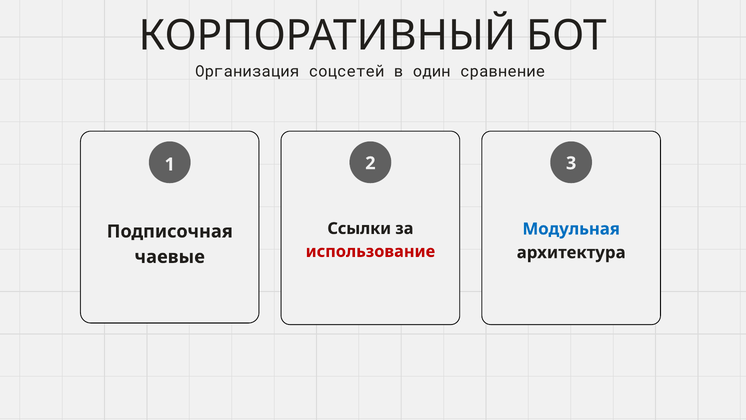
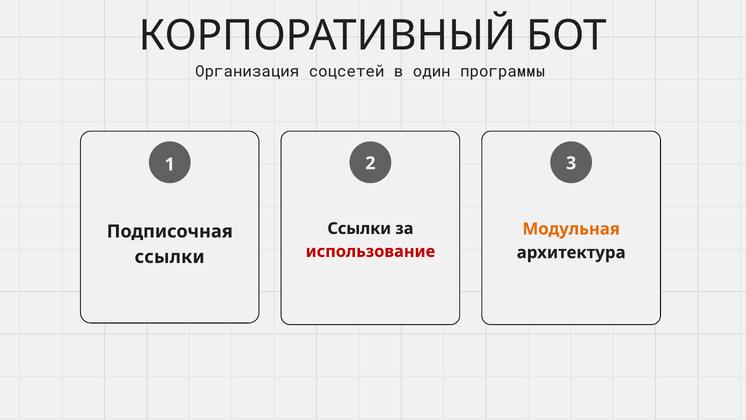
сравнение: сравнение -> программы (503, 72)
Модульная colour: blue -> orange (571, 229)
чаевые: чаевые -> ссылки (170, 257)
